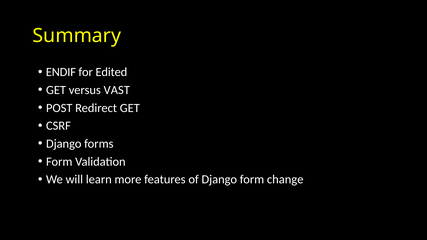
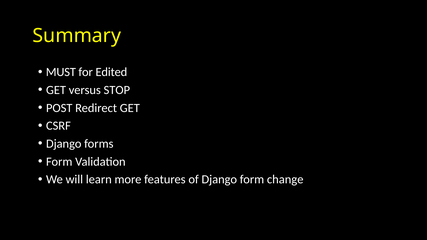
ENDIF: ENDIF -> MUST (61, 72)
VAST: VAST -> STOP (117, 90)
